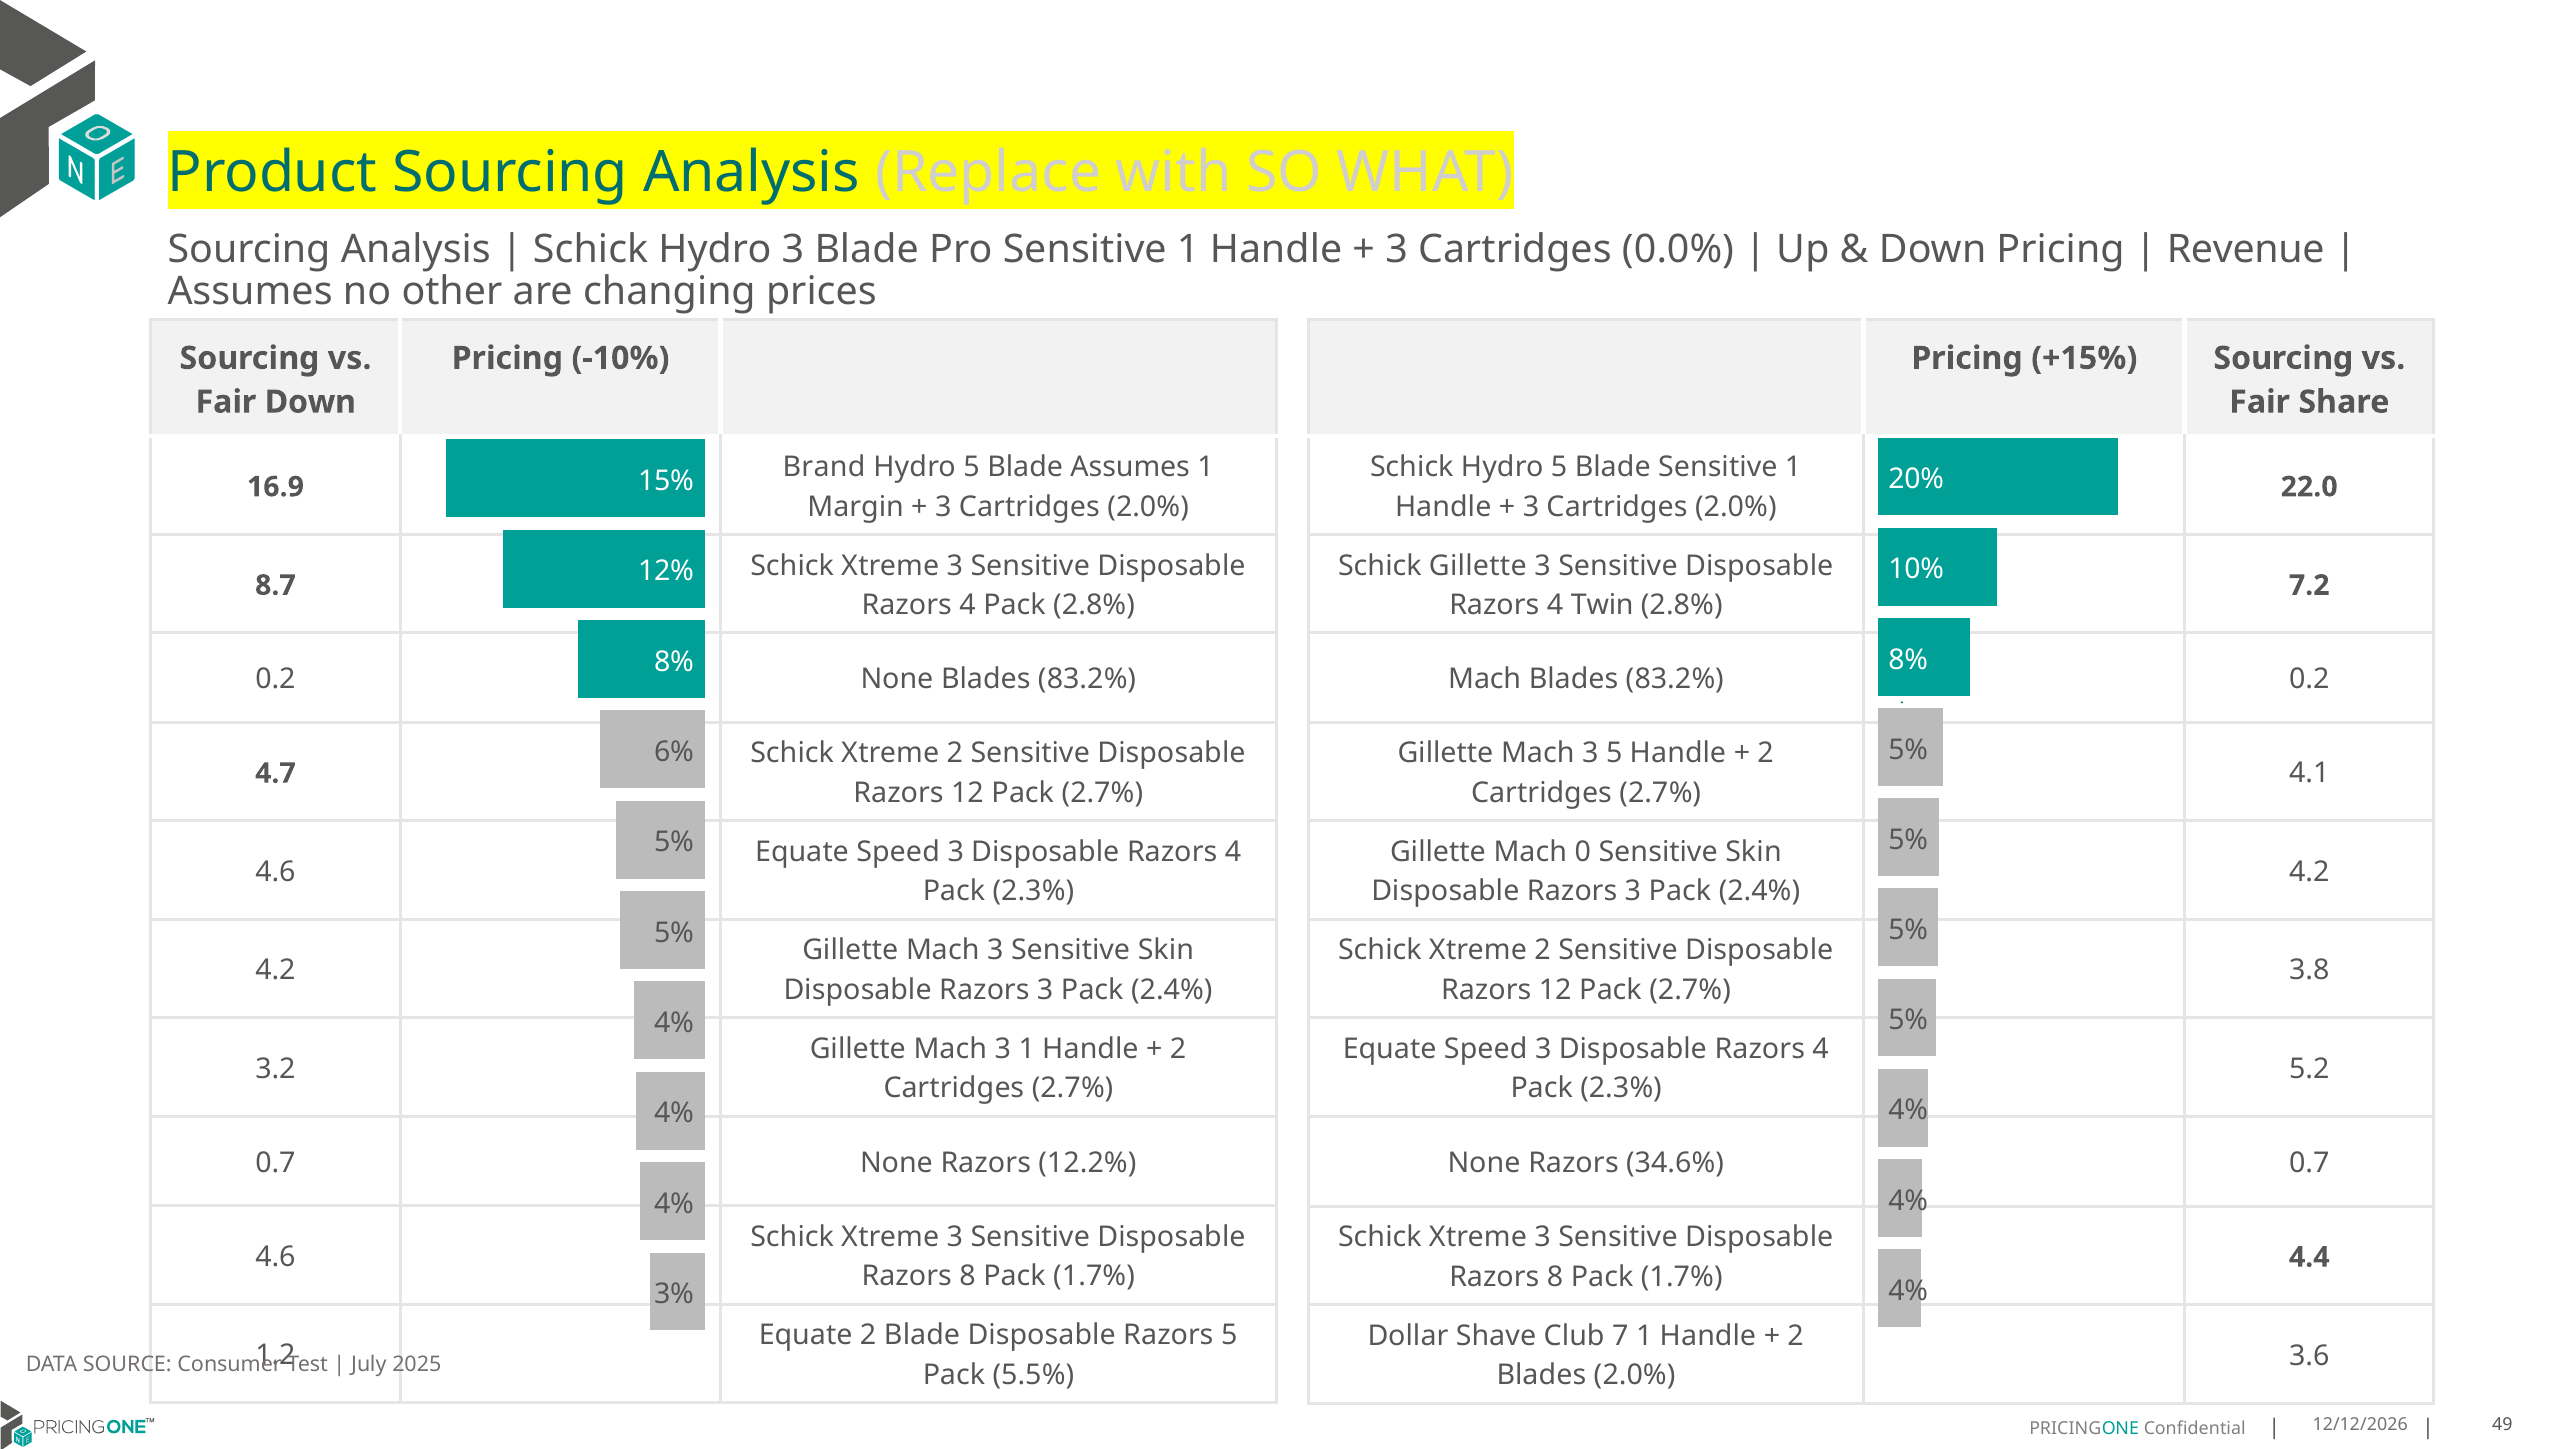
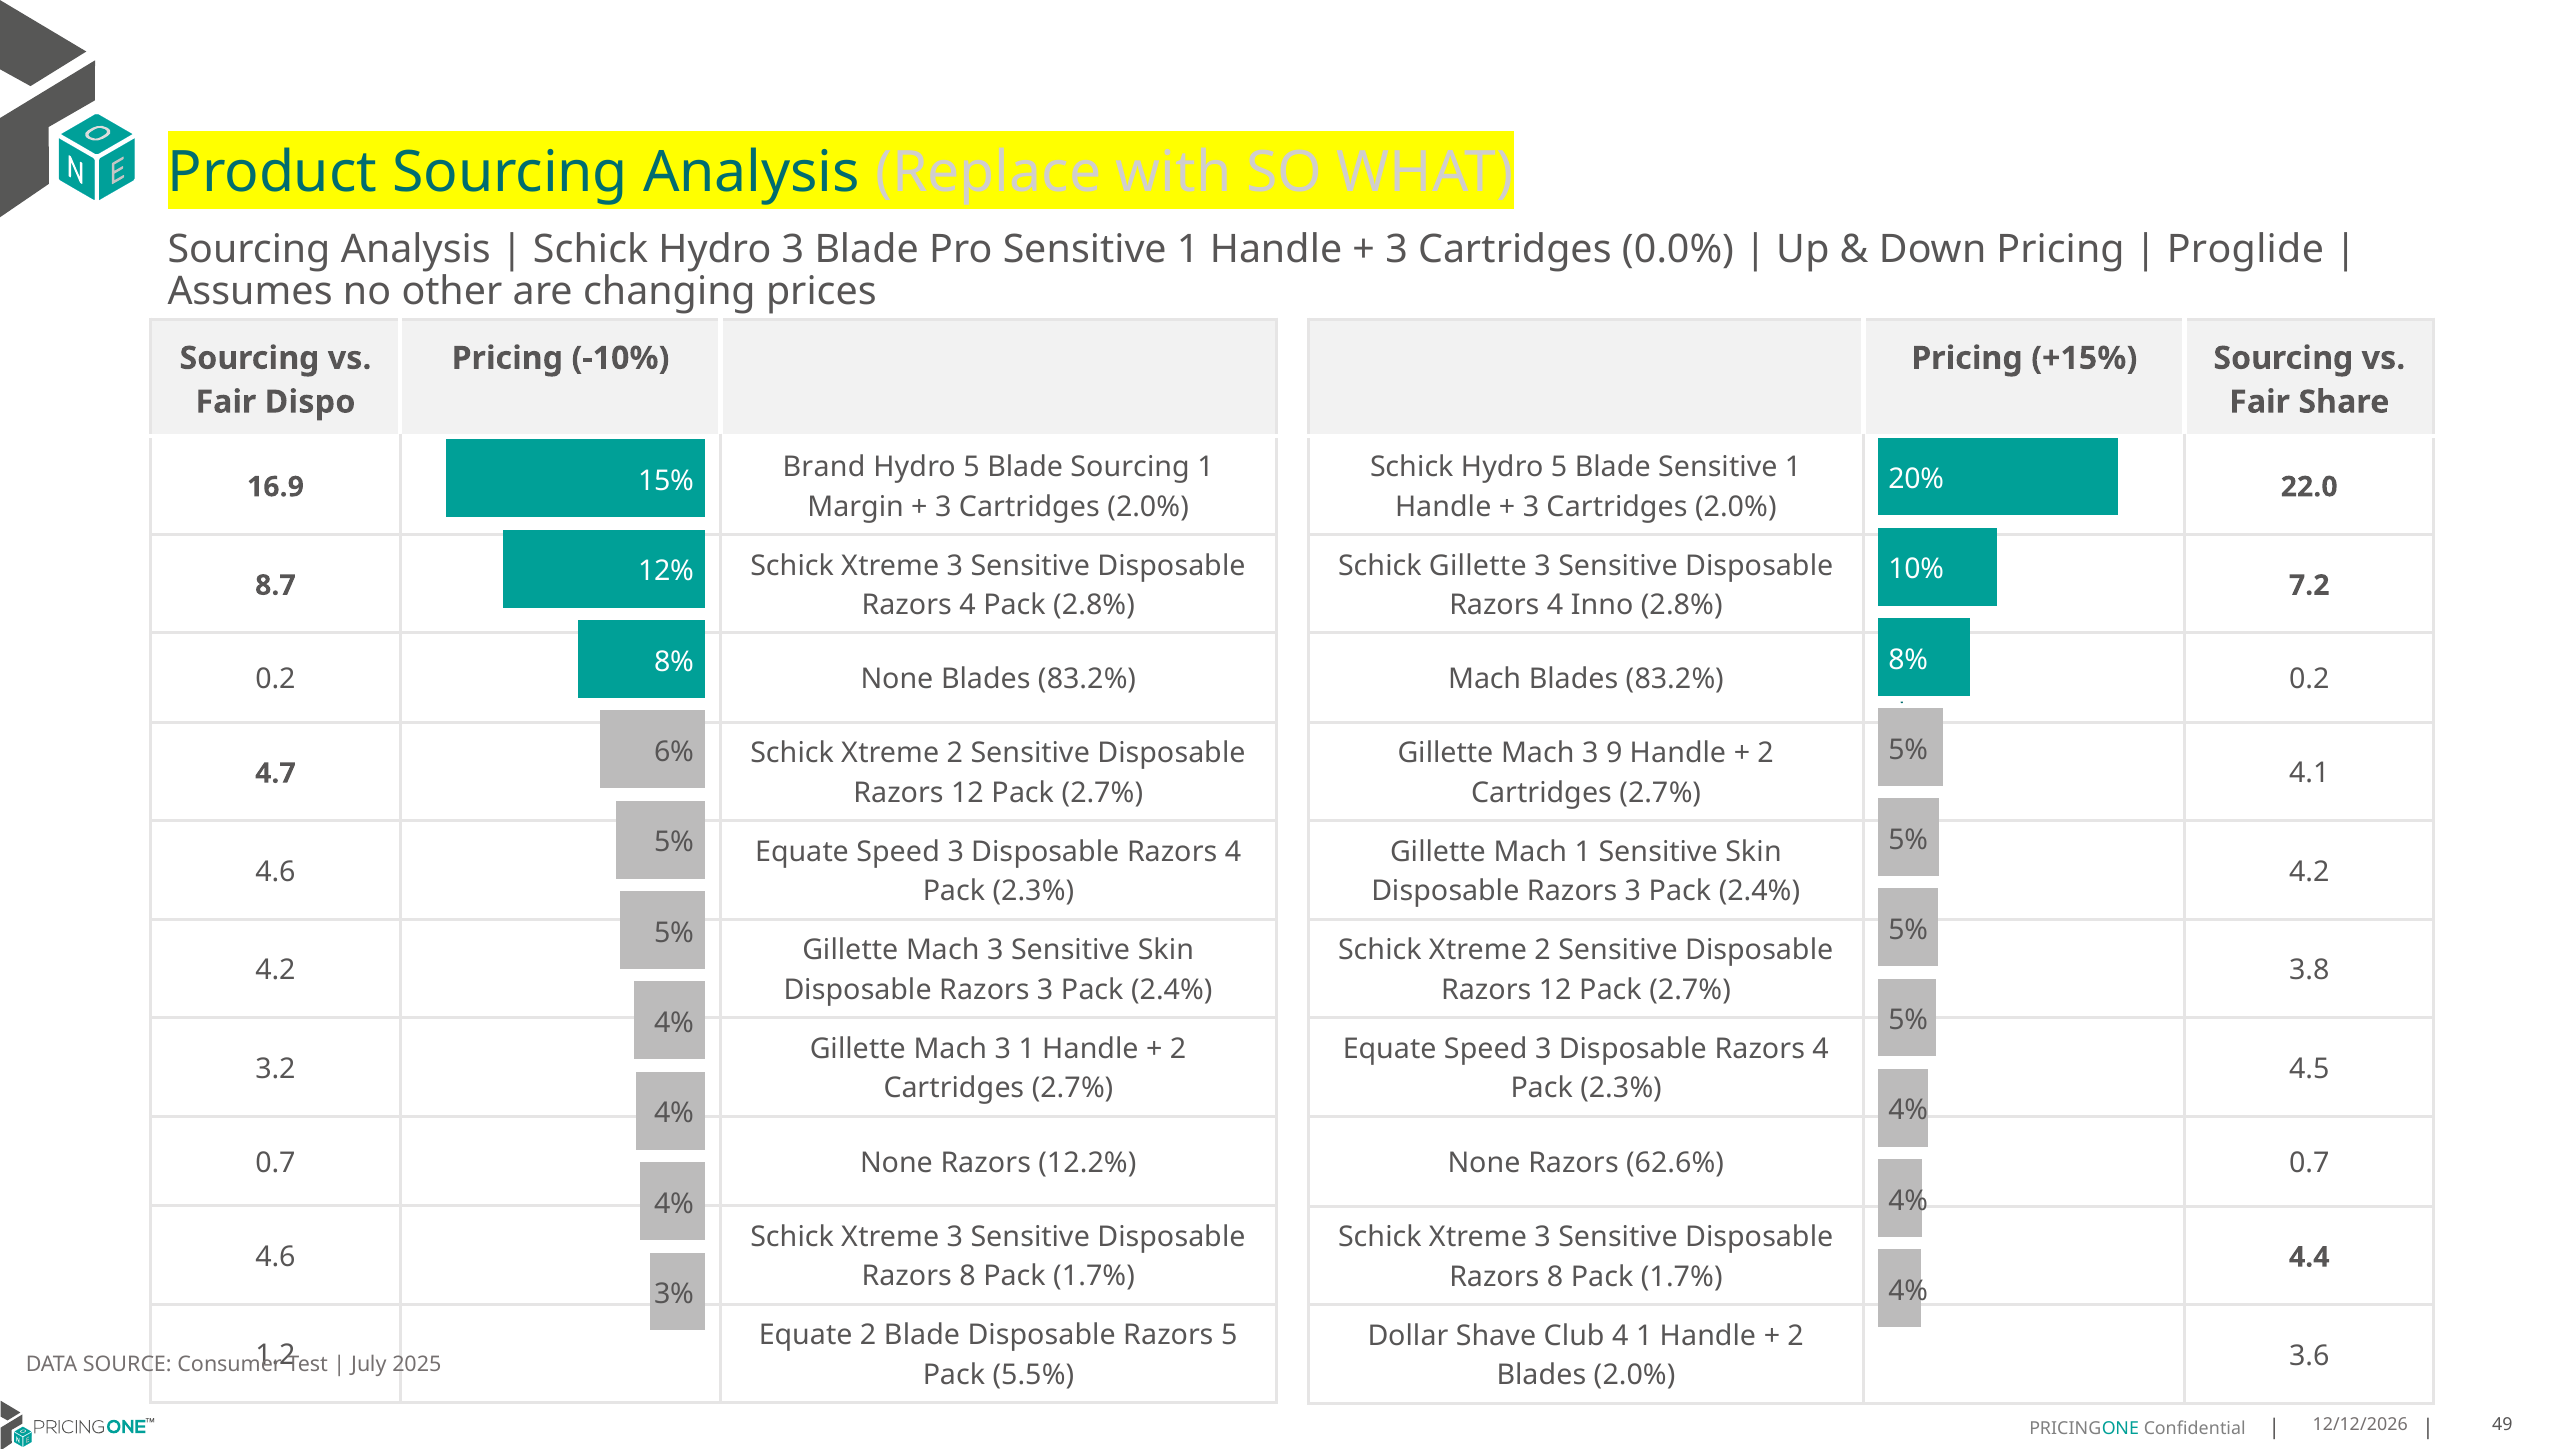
Revenue: Revenue -> Proglide (2245, 249)
Fair Down: Down -> Dispo (310, 402)
Blade Assumes: Assumes -> Sourcing (1130, 467)
Twin: Twin -> Inno (1602, 605)
3 5: 5 -> 9 (1614, 754)
Mach 0: 0 -> 1 (1583, 852)
5.2: 5.2 -> 4.5 (2309, 1069)
34.6%: 34.6% -> 62.6% (1675, 1163)
Club 7: 7 -> 4 (1620, 1336)
